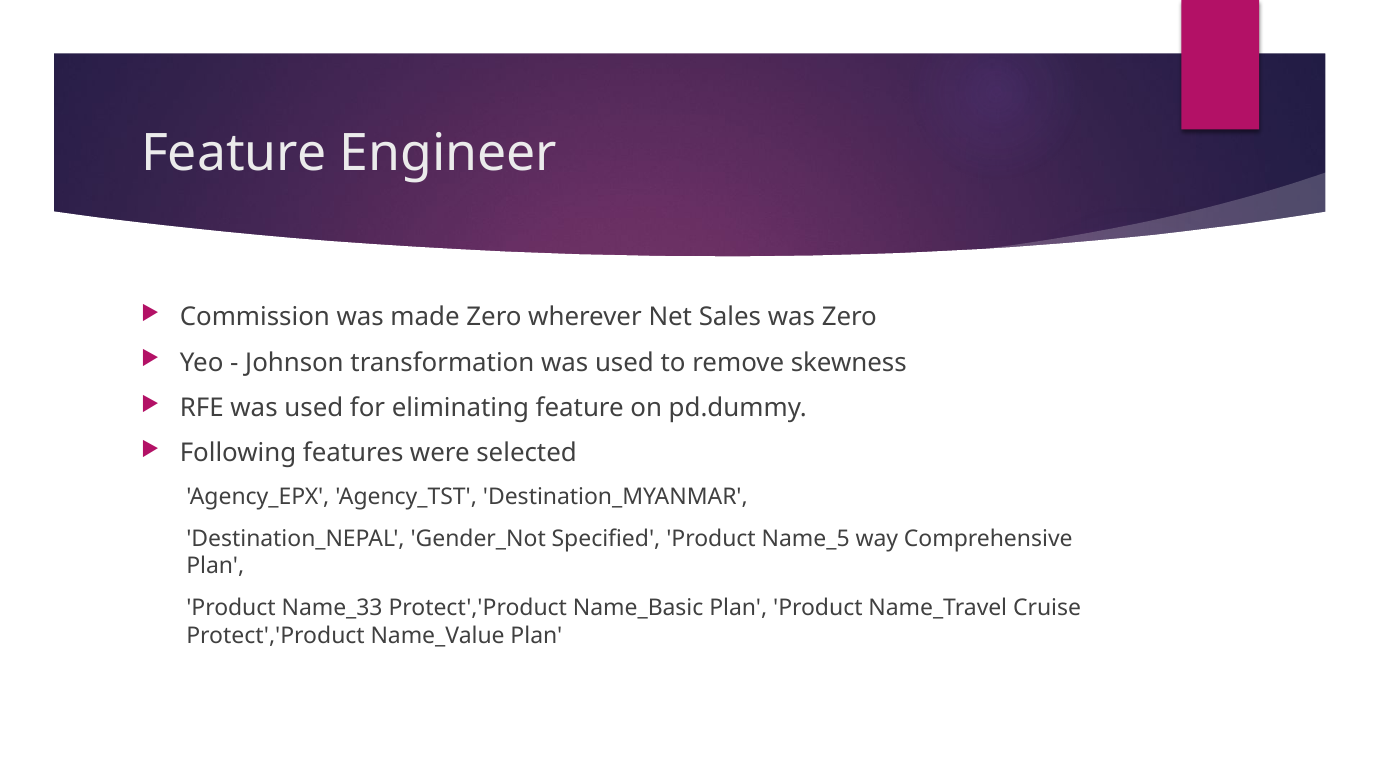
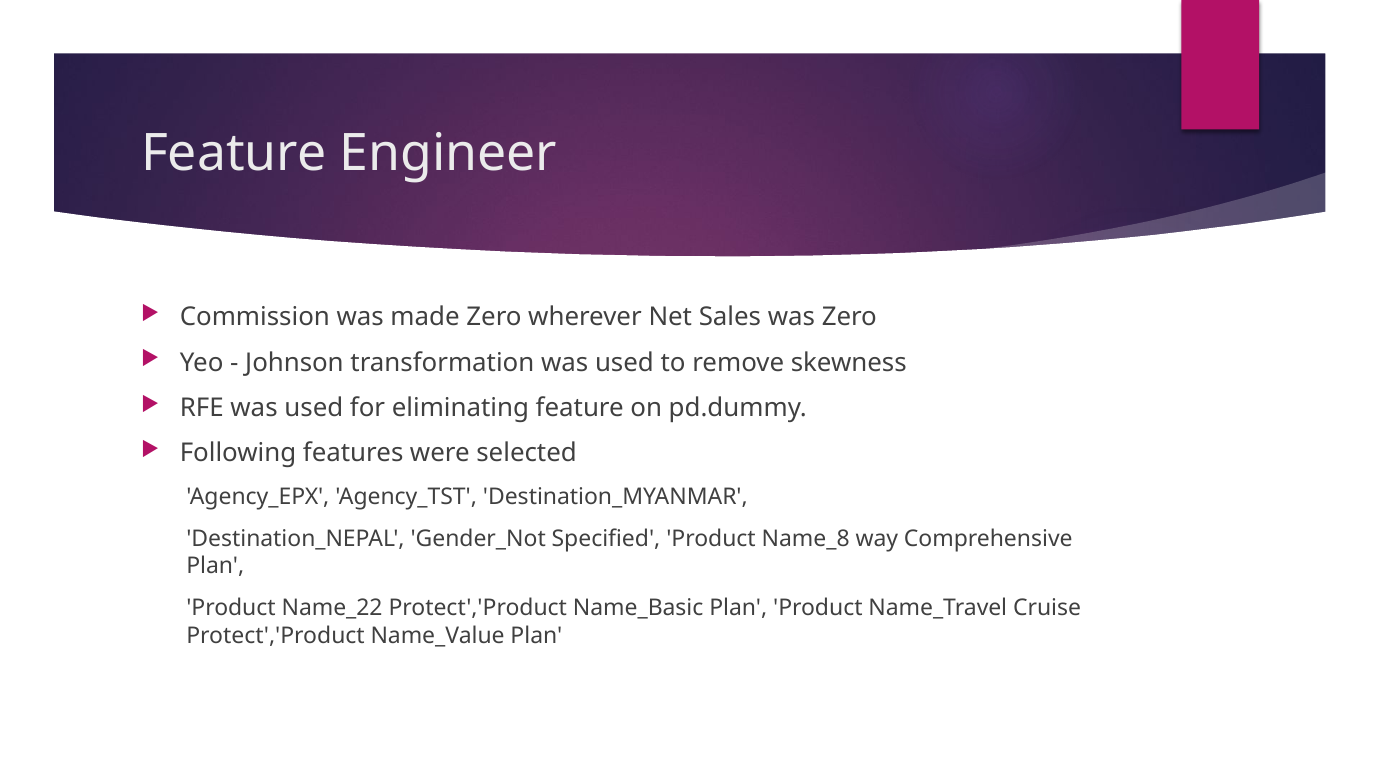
Name_5: Name_5 -> Name_8 (806, 539)
Name_33: Name_33 -> Name_22 (332, 609)
